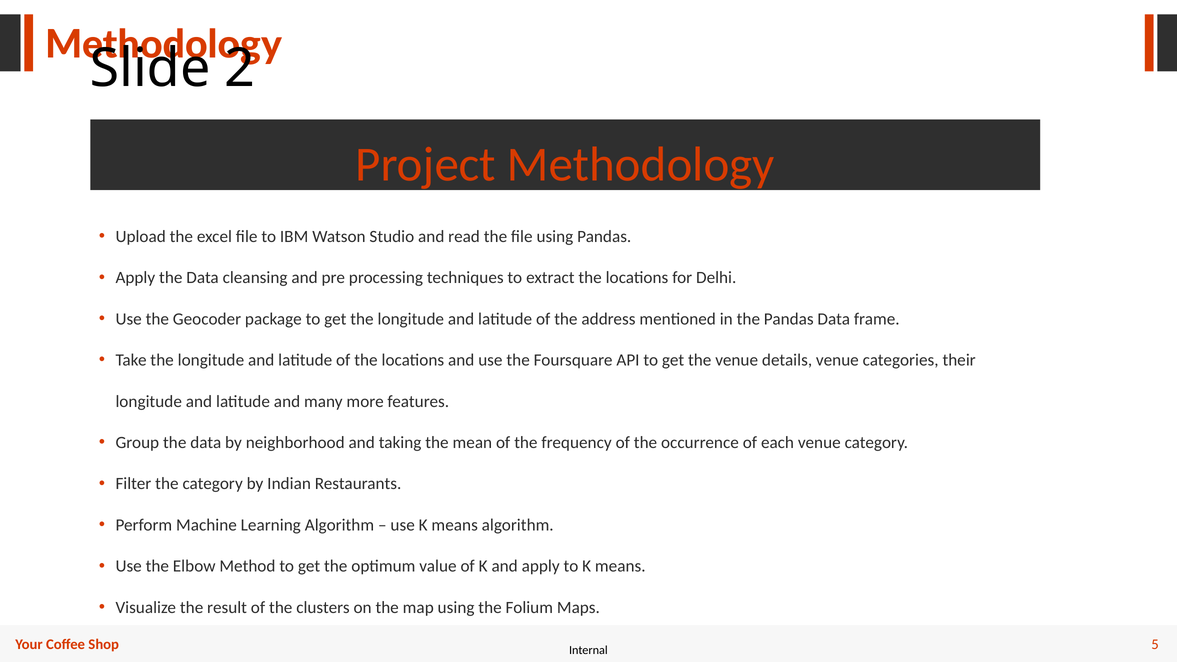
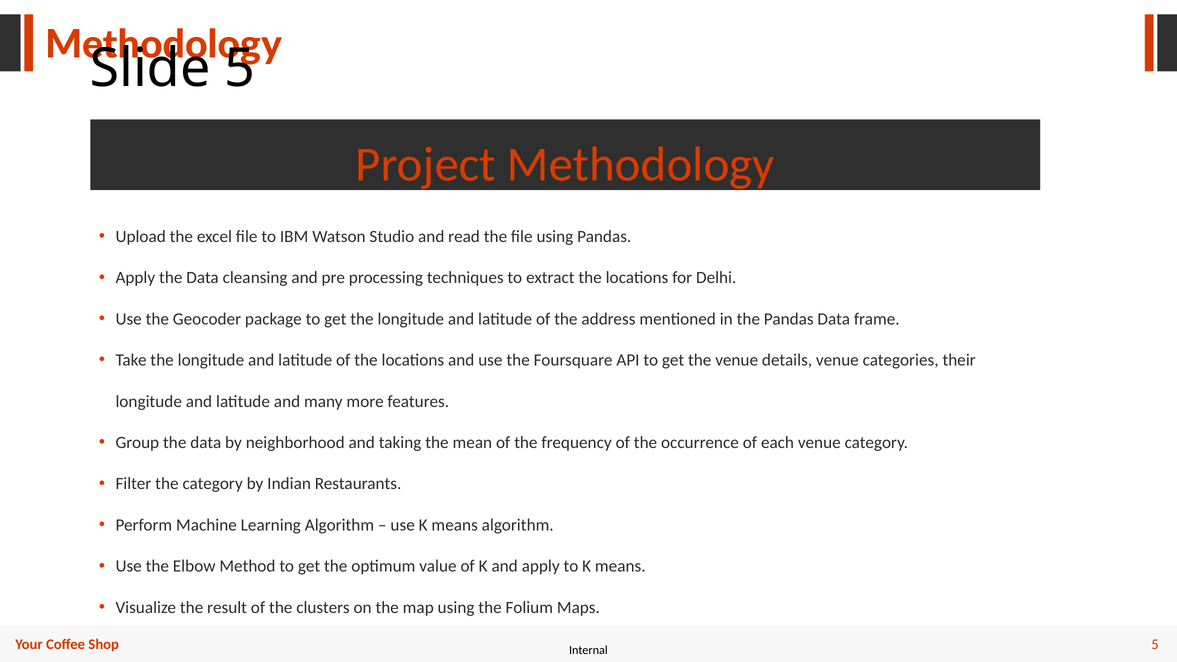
Slide 2: 2 -> 5 (240, 68)
